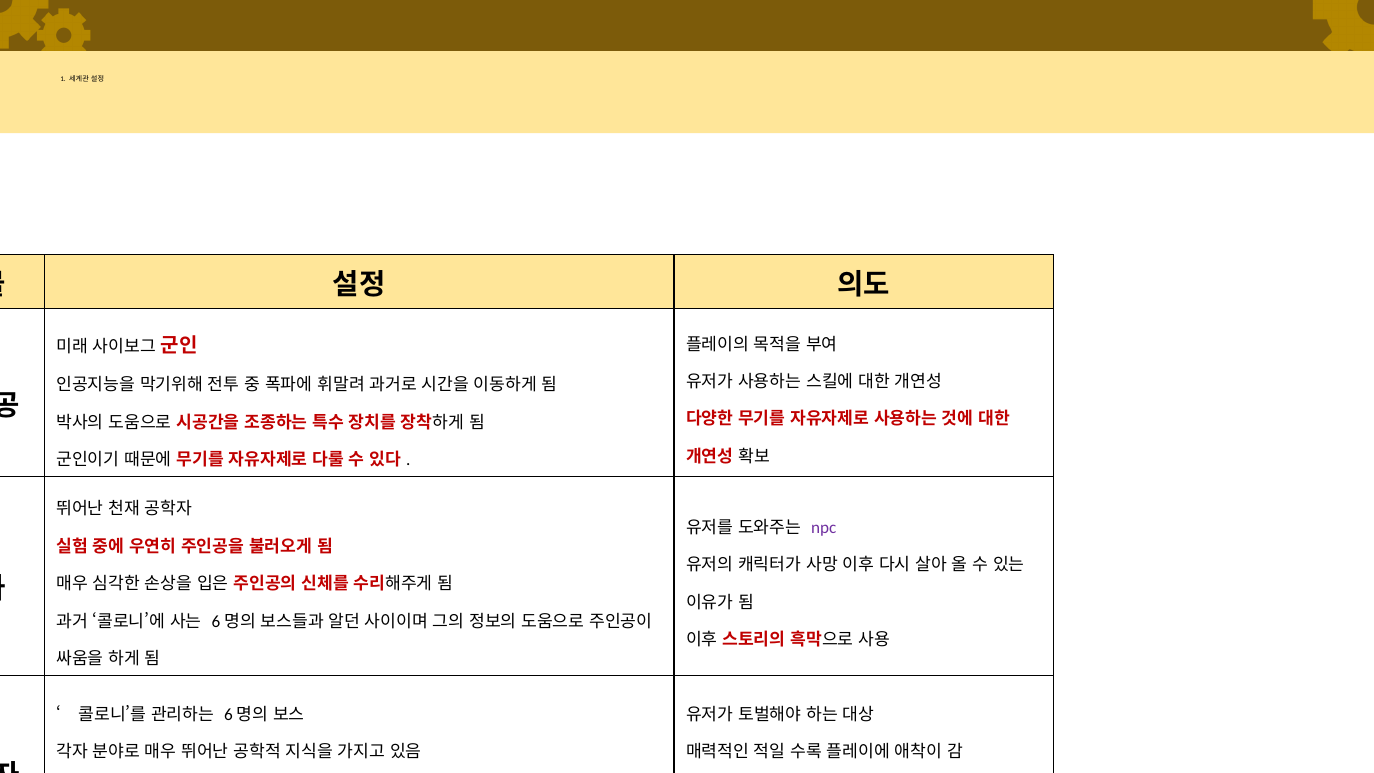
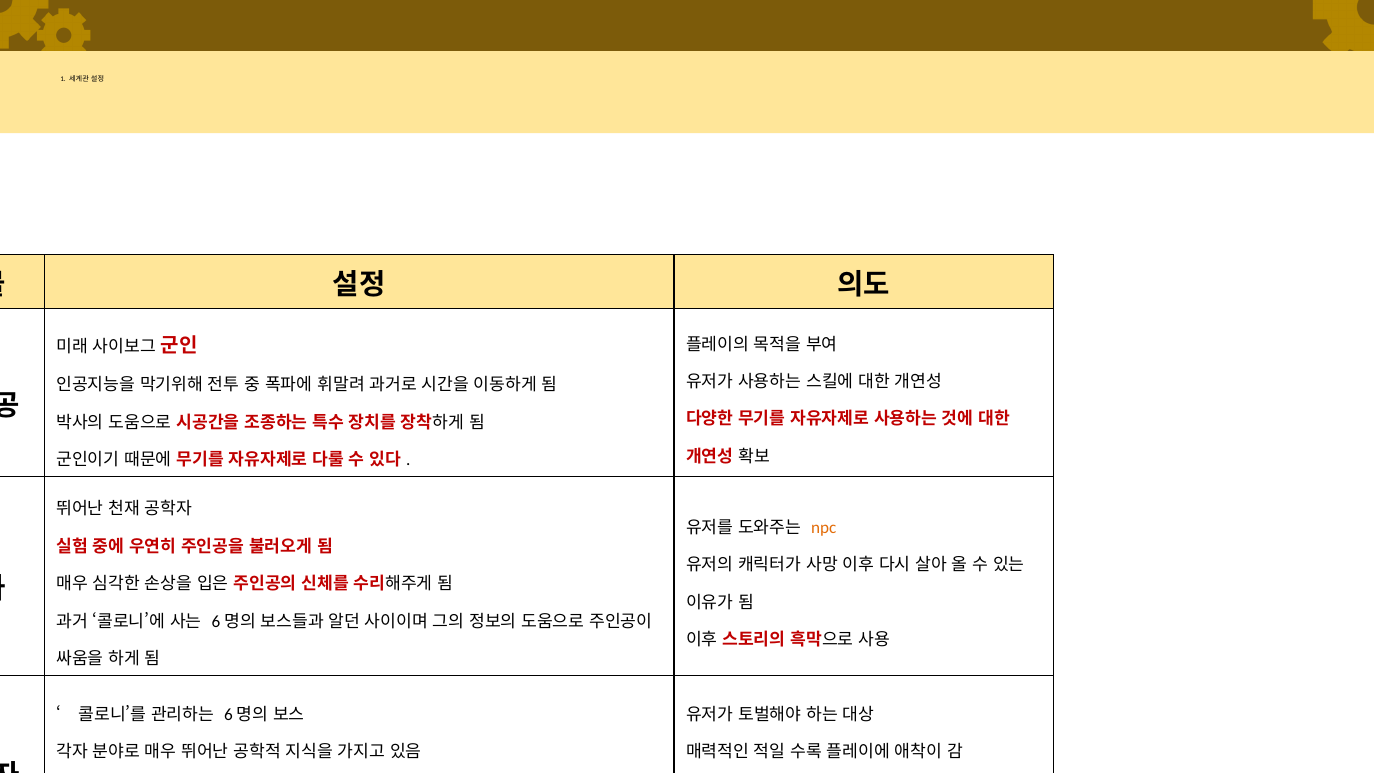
npc colour: purple -> orange (824, 528)
